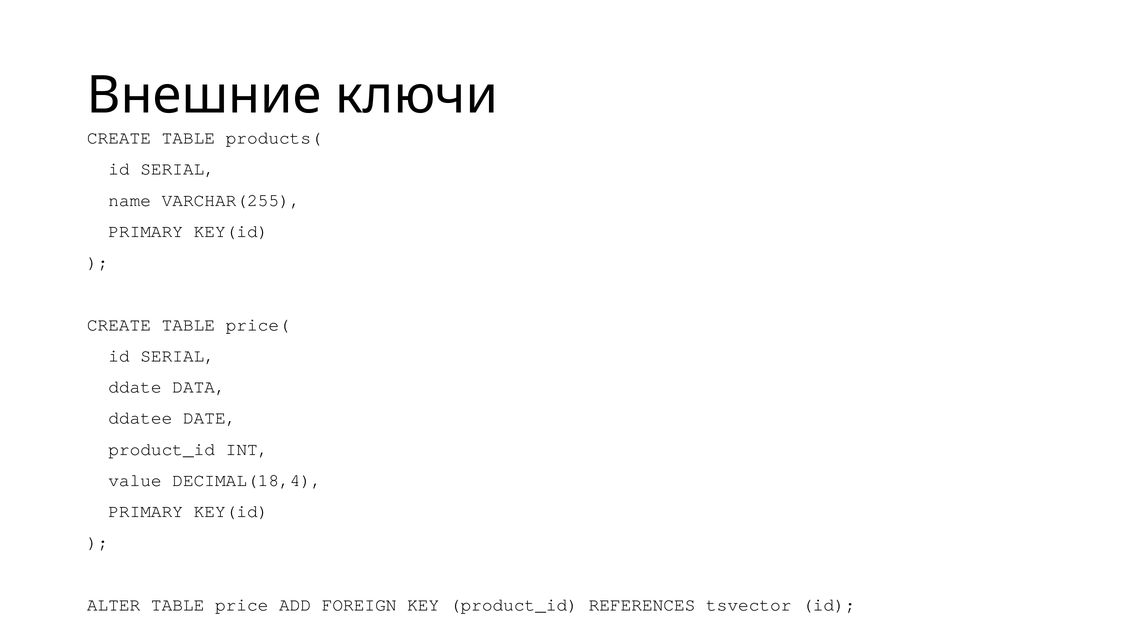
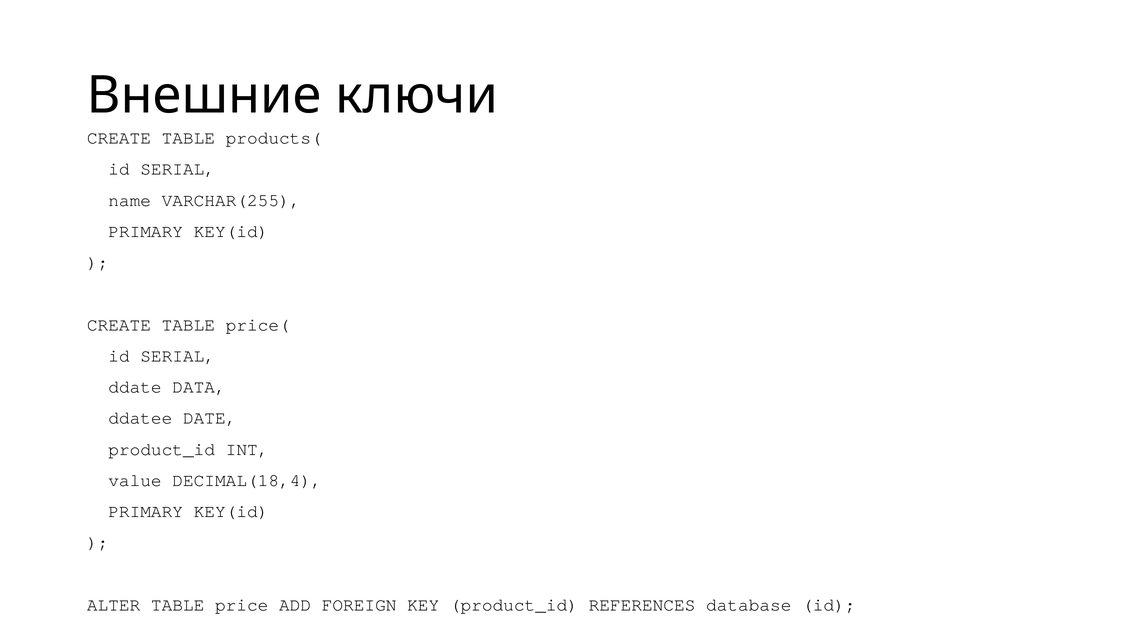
tsvector: tsvector -> database (749, 605)
